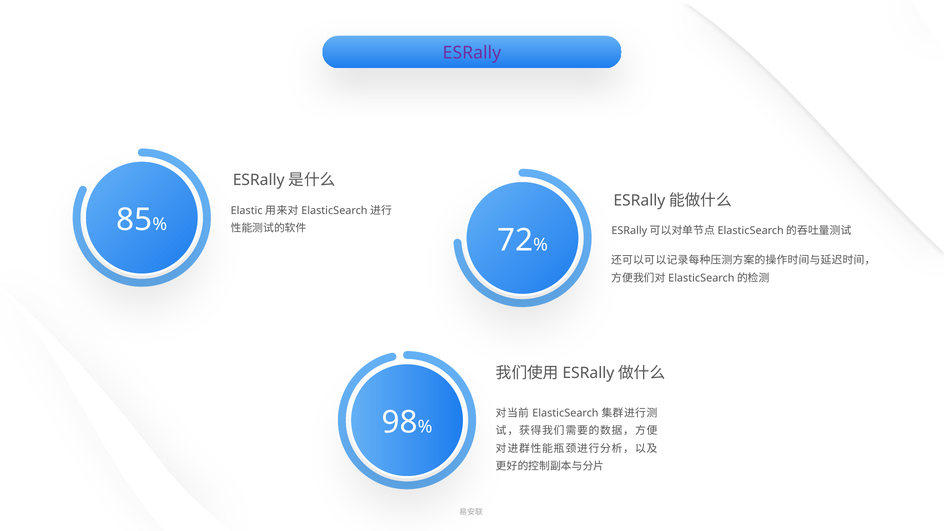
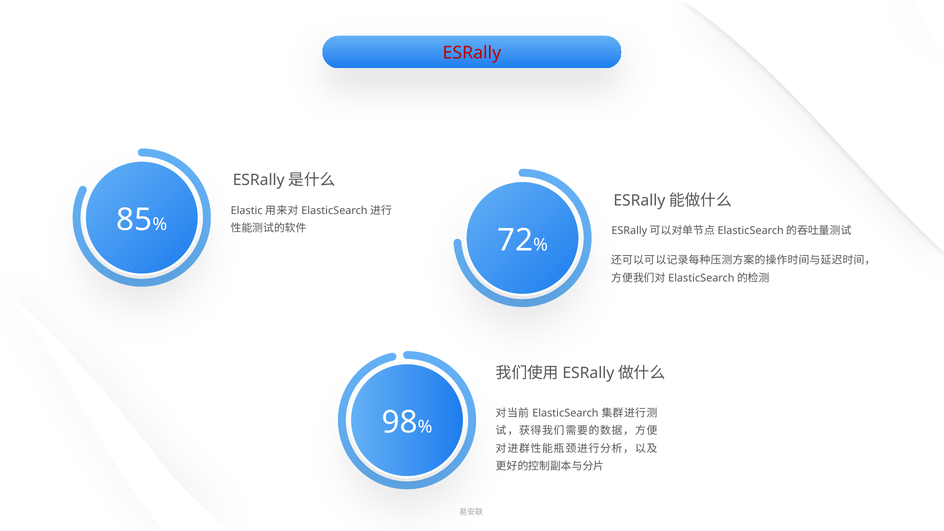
ESRally colour: purple -> red (472, 53)
